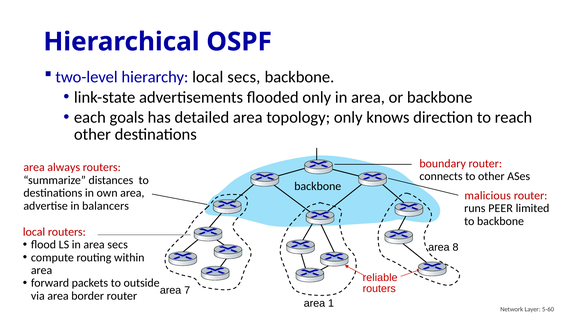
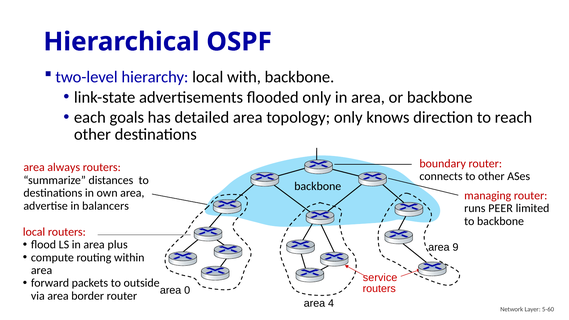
local secs: secs -> with (244, 77)
malicious: malicious -> managing (488, 196)
area secs: secs -> plus (118, 245)
8: 8 -> 9 (455, 247)
reliable: reliable -> service (380, 278)
7: 7 -> 0 (187, 290)
1: 1 -> 4 (331, 303)
